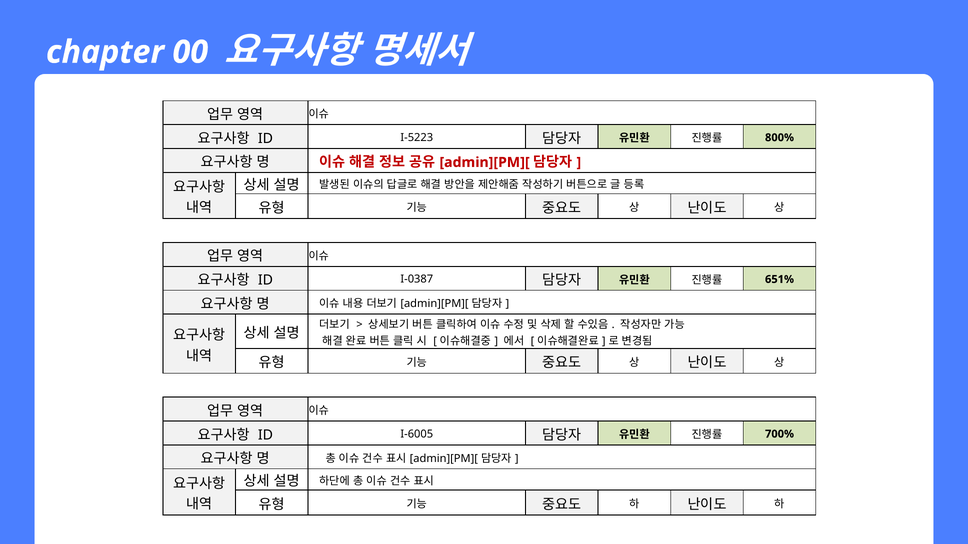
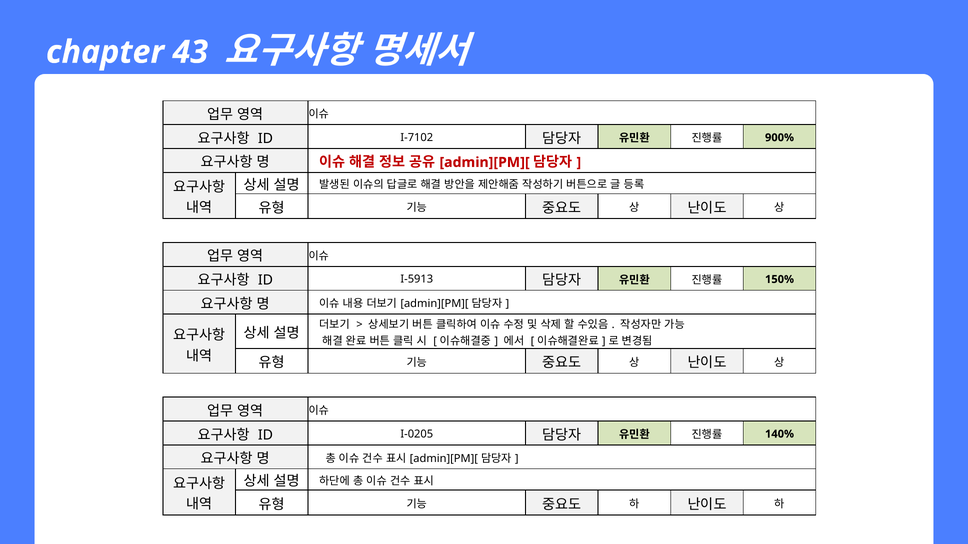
00: 00 -> 43 (190, 52)
I-5223: I-5223 -> I-7102 (417, 138)
800%: 800% -> 900% (780, 138)
I-0387: I-0387 -> I-5913 (417, 280)
651%: 651% -> 150% (780, 280)
I-6005: I-6005 -> I-0205 (417, 434)
700%: 700% -> 140% (780, 434)
